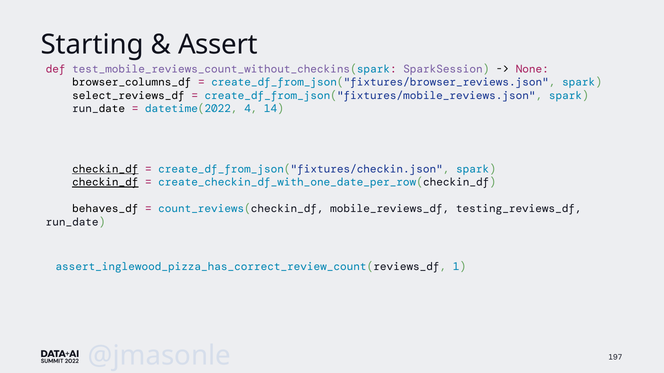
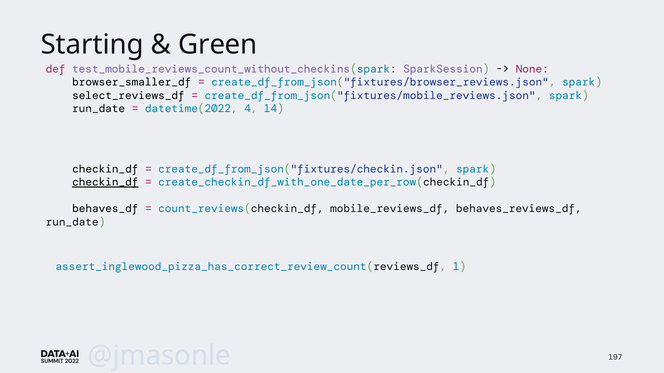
Assert: Assert -> Green (218, 45)
browser_columns_df: browser_columns_df -> browser_smaller_df (132, 82)
checkin_df underline: present -> none (105, 169)
testing_reviews_df: testing_reviews_df -> behaves_reviews_df (519, 209)
